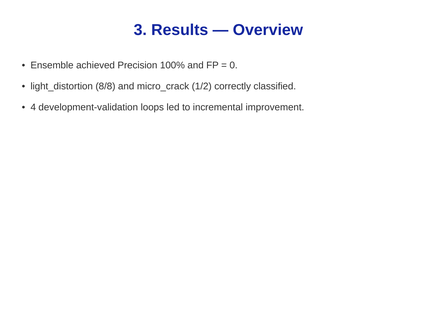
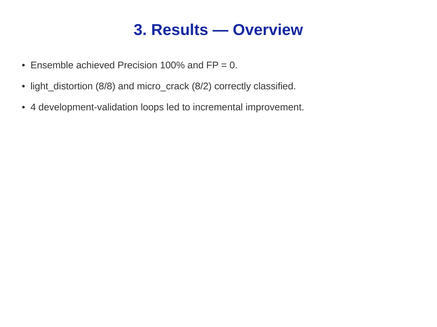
1/2: 1/2 -> 8/2 (202, 86)
